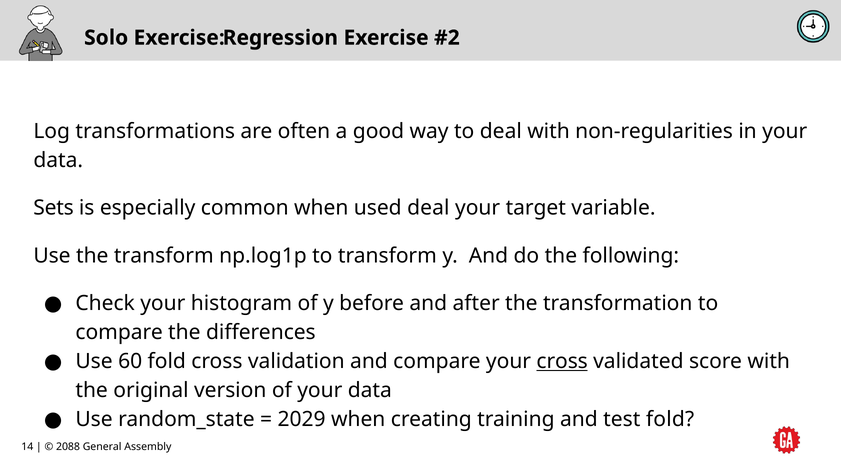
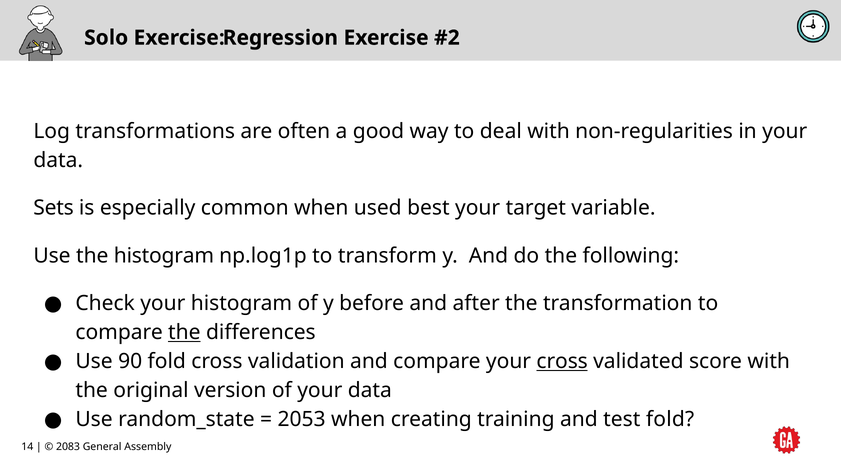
used deal: deal -> best (428, 208)
the transform: transform -> histogram (164, 256)
the underline: none -> present (184, 332)
60: 60 -> 90 (130, 361)
2029: 2029 -> 2053 (302, 419)
2088: 2088 -> 2083 (68, 447)
